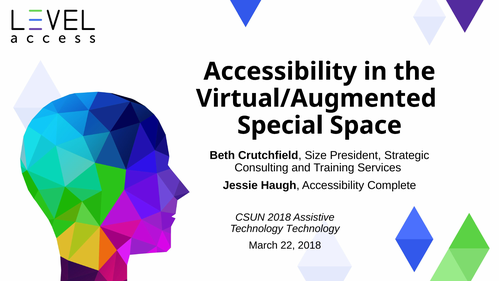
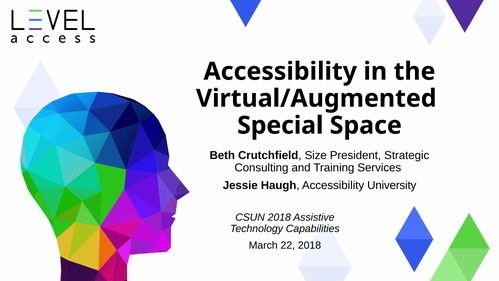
Complete: Complete -> University (392, 185)
Technology Technology: Technology -> Capabilities (313, 229)
